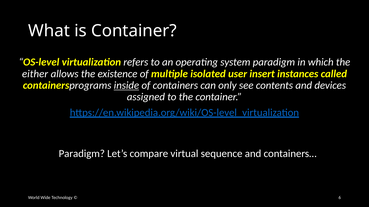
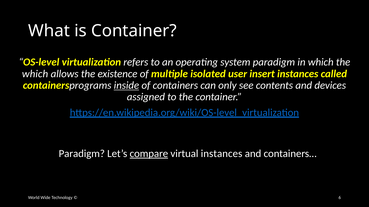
either: either -> which (35, 74)
compare underline: none -> present (149, 154)
virtual sequence: sequence -> instances (222, 154)
